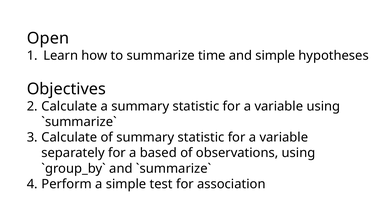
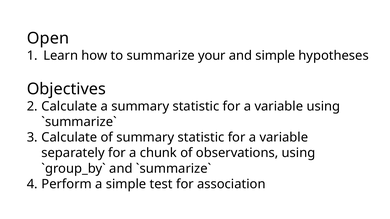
time: time -> your (212, 56)
based: based -> chunk (158, 153)
